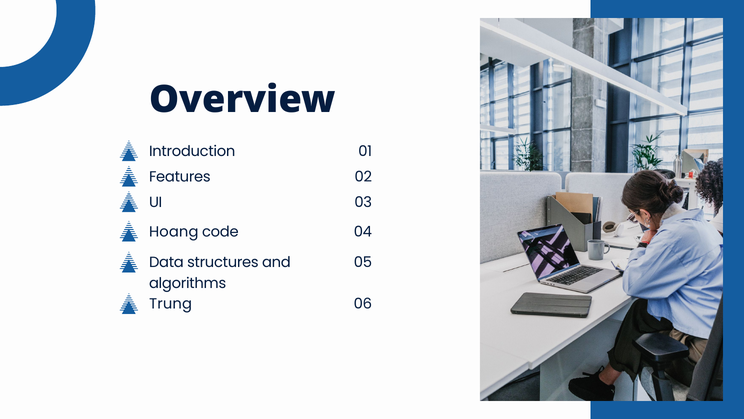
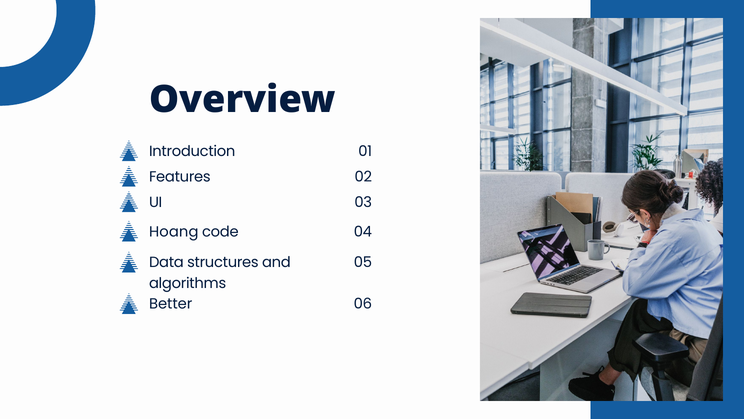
Trung: Trung -> Better (171, 304)
